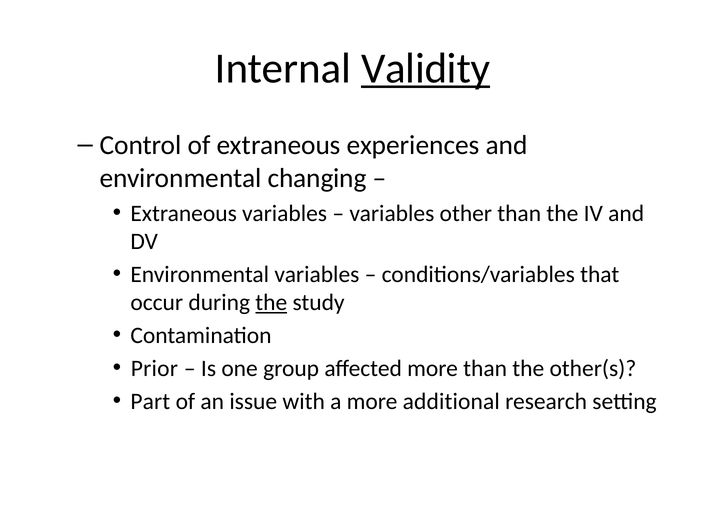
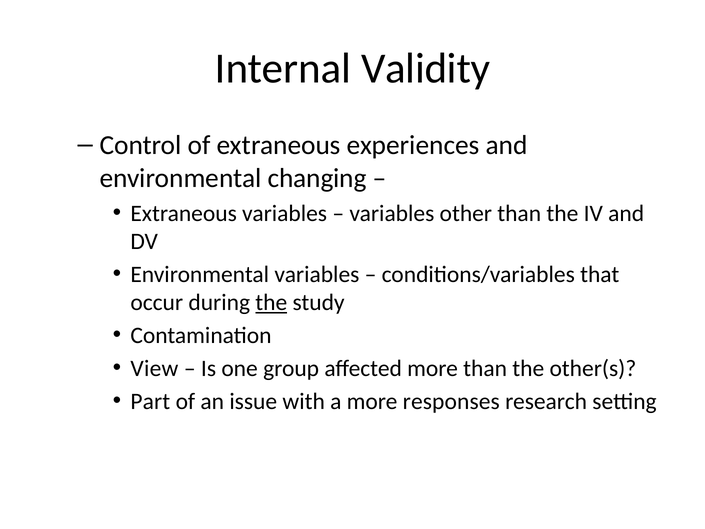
Validity underline: present -> none (426, 68)
Prior: Prior -> View (154, 368)
additional: additional -> responses (451, 401)
